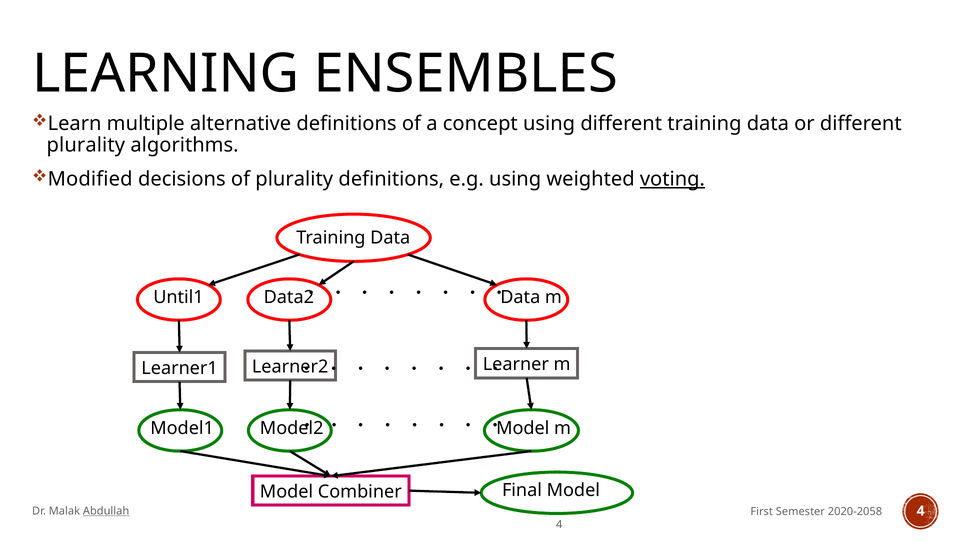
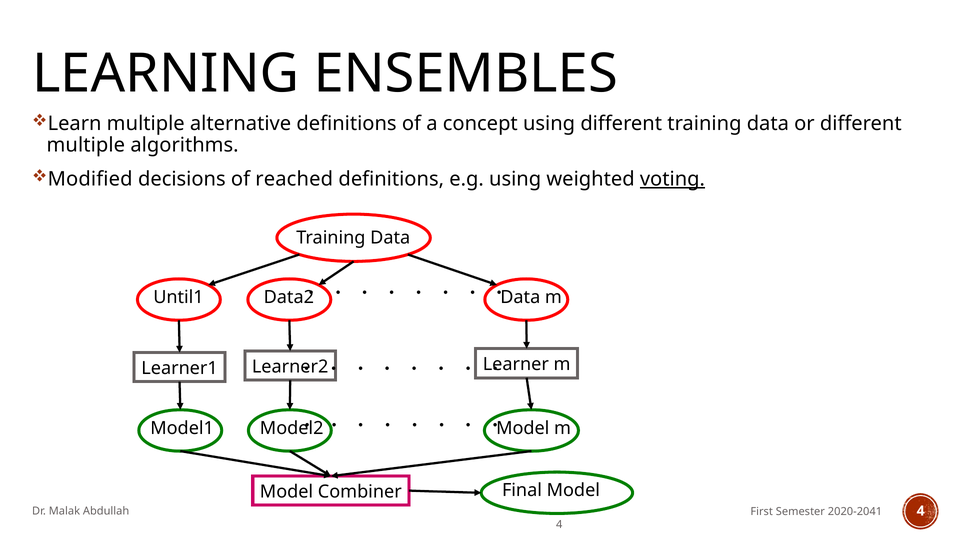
plurality: plurality -> multiple (86, 145)
of plurality: plurality -> reached (294, 179)
Abdullah underline: present -> none (106, 511)
2020-2058: 2020-2058 -> 2020-2041 (855, 512)
